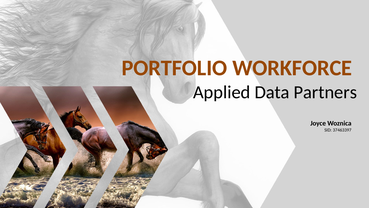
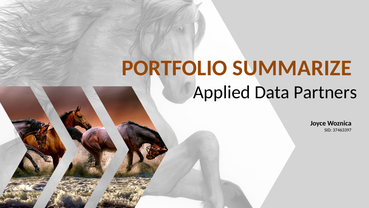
WORKFORCE: WORKFORCE -> SUMMARIZE (292, 68)
